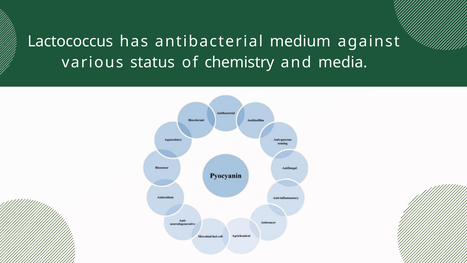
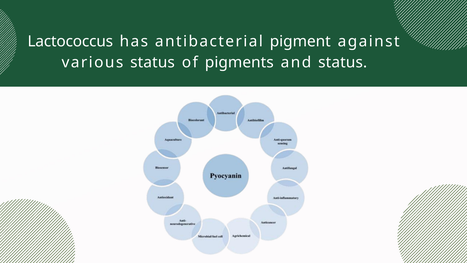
medium: medium -> pigment (300, 41)
chemistry: chemistry -> pigments (239, 63)
and media: media -> status (343, 63)
